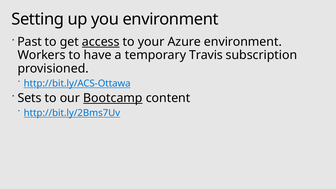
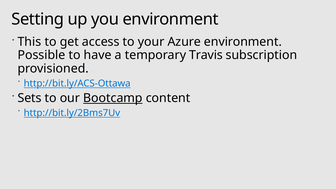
Past: Past -> This (29, 42)
access underline: present -> none (101, 42)
Workers: Workers -> Possible (41, 55)
